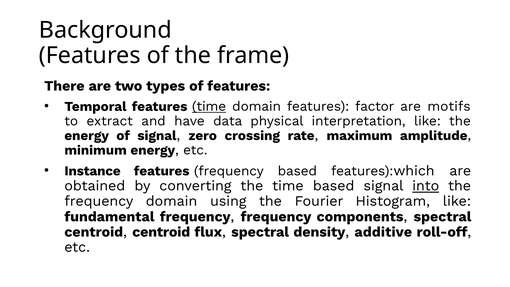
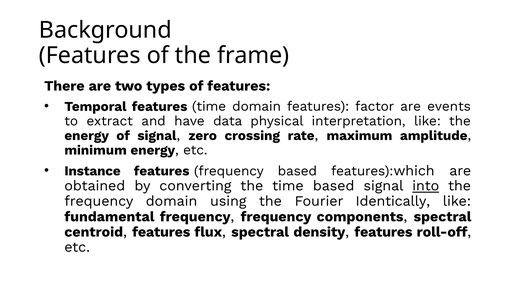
time underline: present -> none (209, 106)
motifs: motifs -> events (449, 106)
Histogram: Histogram -> Identically (393, 201)
centroid centroid: centroid -> features (161, 232)
density additive: additive -> features (383, 232)
